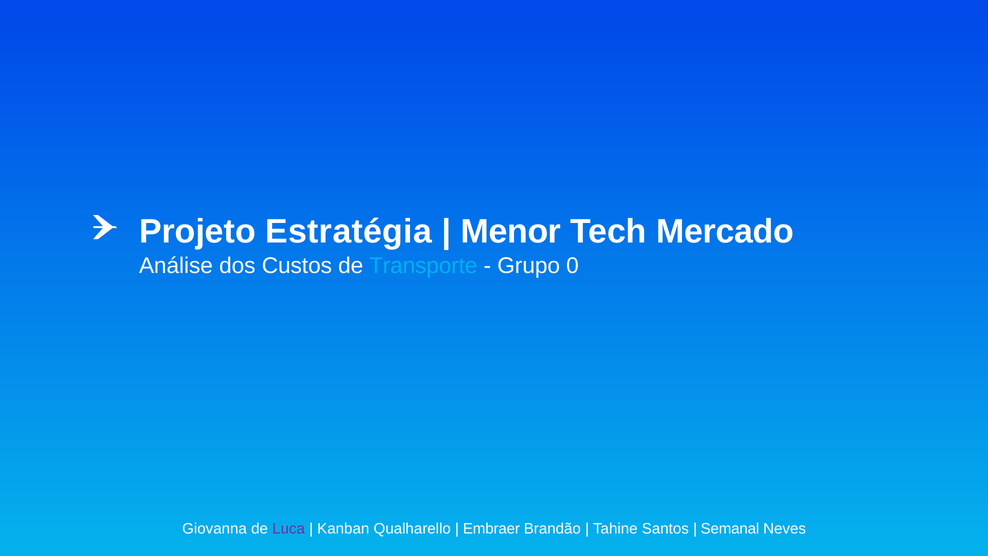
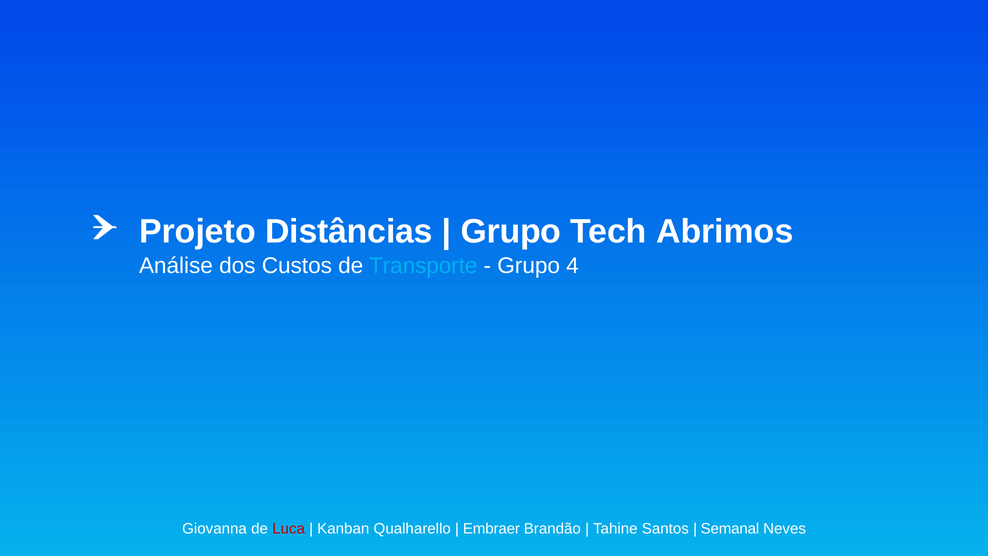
Estratégia: Estratégia -> Distâncias (349, 231)
Menor: Menor -> Grupo (511, 231)
Mercado: Mercado -> Abrimos (725, 231)
0: 0 -> 4 (572, 266)
Luca colour: purple -> red (289, 529)
